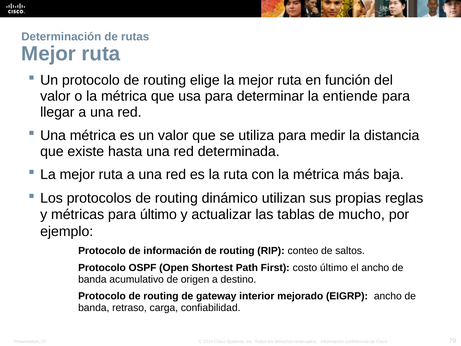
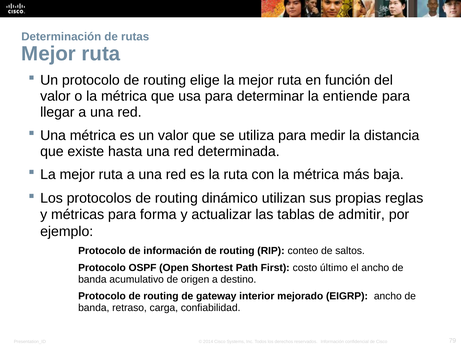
para último: último -> forma (158, 214)
mucho: mucho -> admitir (362, 214)
